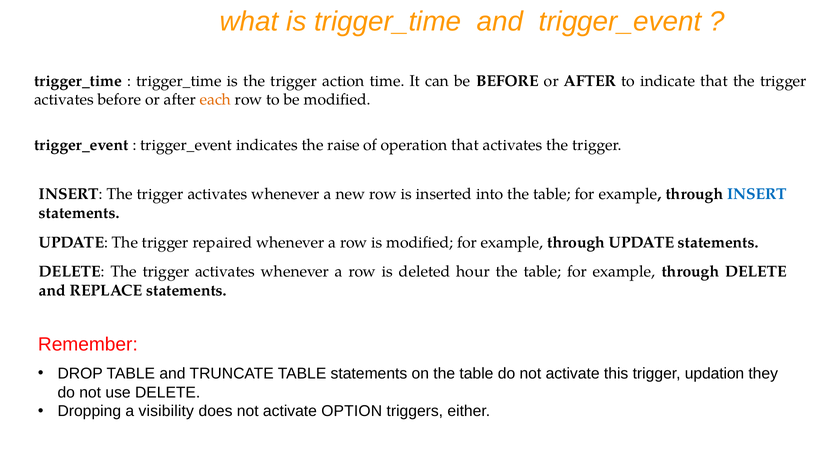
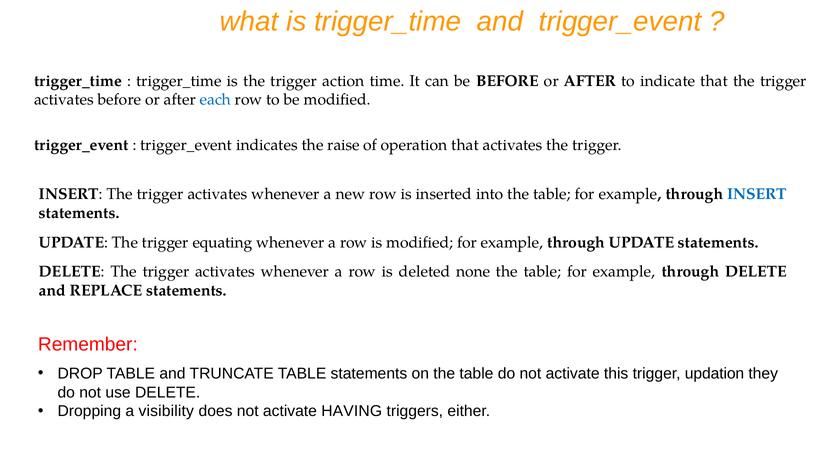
each colour: orange -> blue (215, 100)
repaired: repaired -> equating (222, 242)
hour: hour -> none (473, 272)
OPTION: OPTION -> HAVING (352, 411)
